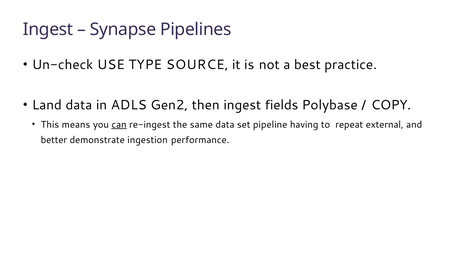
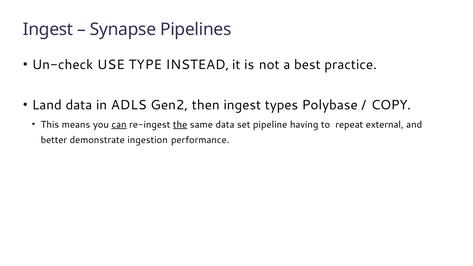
SOURCE: SOURCE -> INSTEAD (197, 65)
fields: fields -> types (282, 105)
the underline: none -> present (180, 125)
